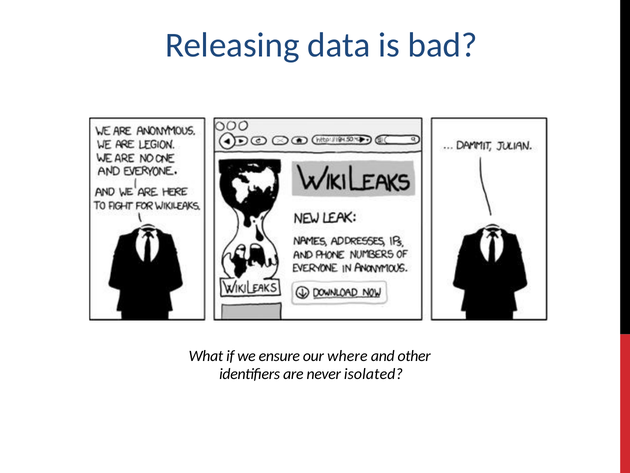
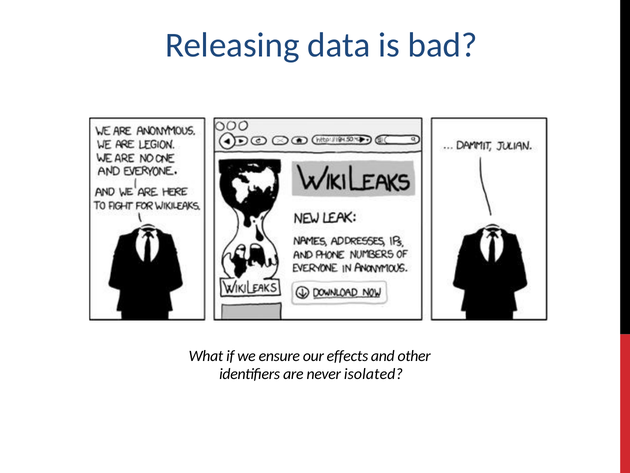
where: where -> effects (347, 355)
